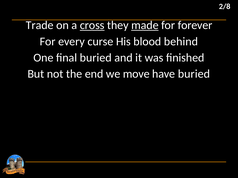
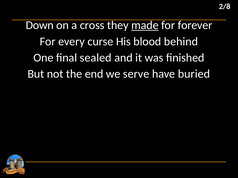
Trade: Trade -> Down (40, 25)
cross underline: present -> none (92, 25)
final buried: buried -> sealed (96, 58)
move: move -> serve (136, 74)
